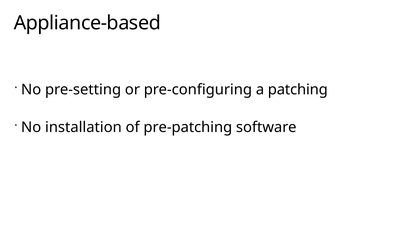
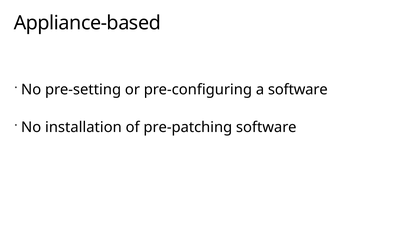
a patching: patching -> software (298, 90)
